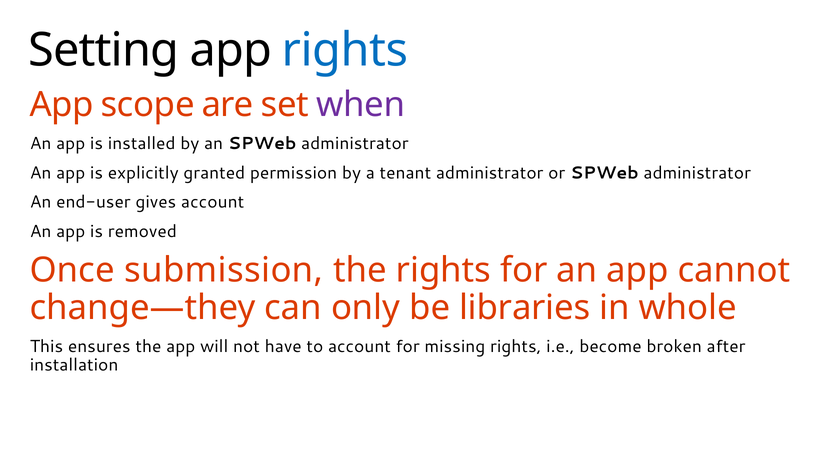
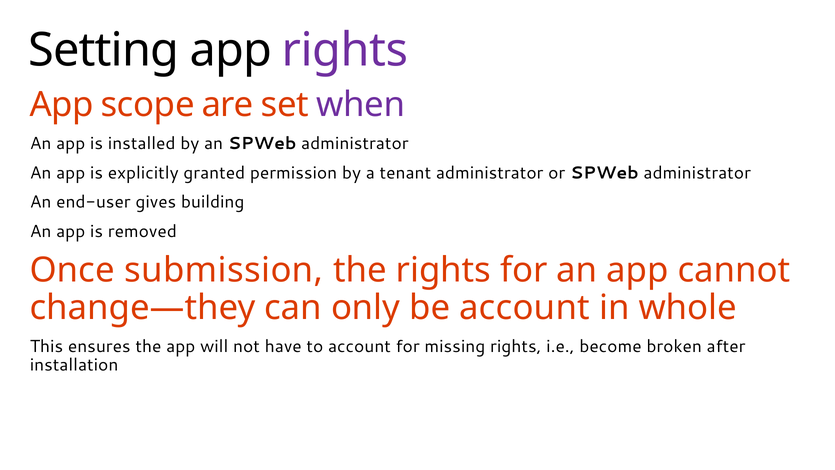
rights colour: blue -> purple (345, 50)
gives account: account -> building (213, 202)
be libraries: libraries -> account (525, 307)
